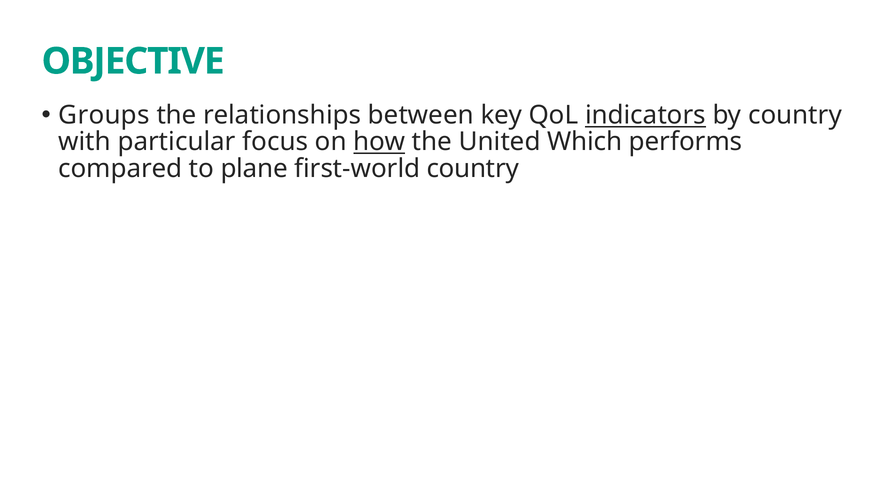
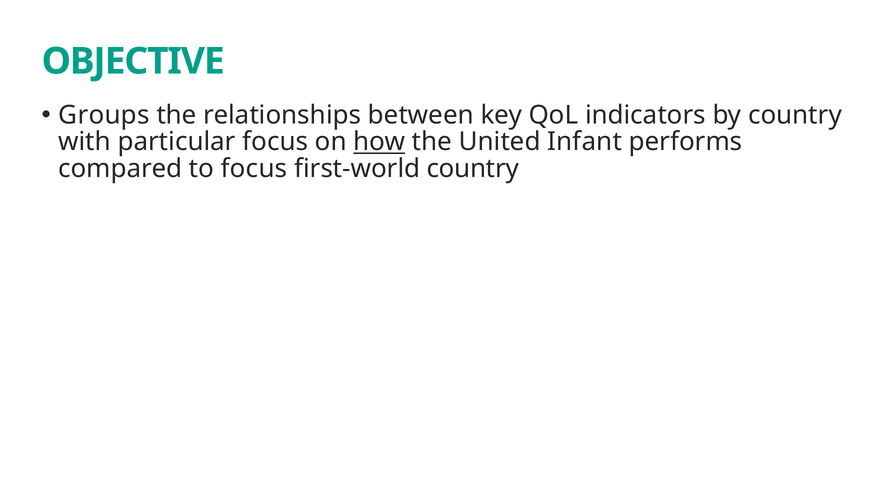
indicators underline: present -> none (645, 115)
Which: Which -> Infant (585, 142)
to plane: plane -> focus (254, 169)
